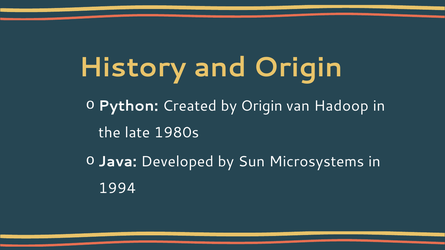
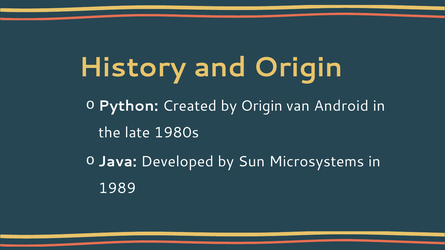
Hadoop: Hadoop -> Android (341, 106)
1994: 1994 -> 1989 (117, 189)
